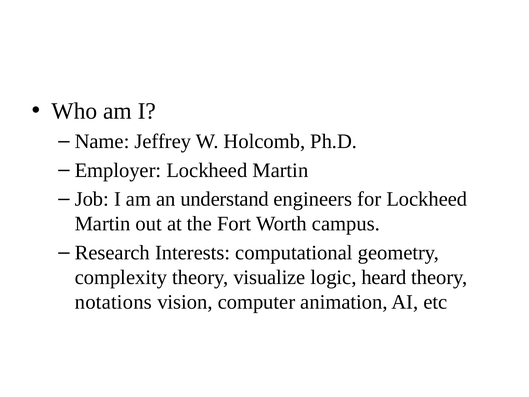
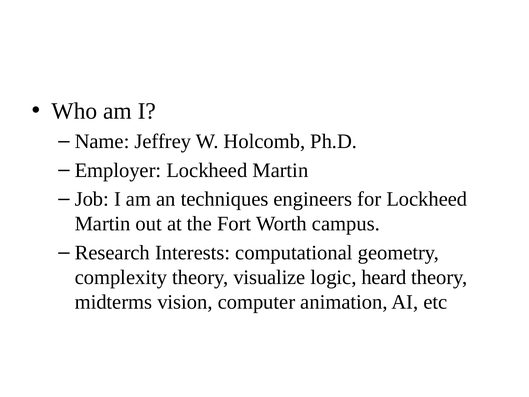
understand: understand -> techniques (225, 199)
notations: notations -> midterms (113, 302)
